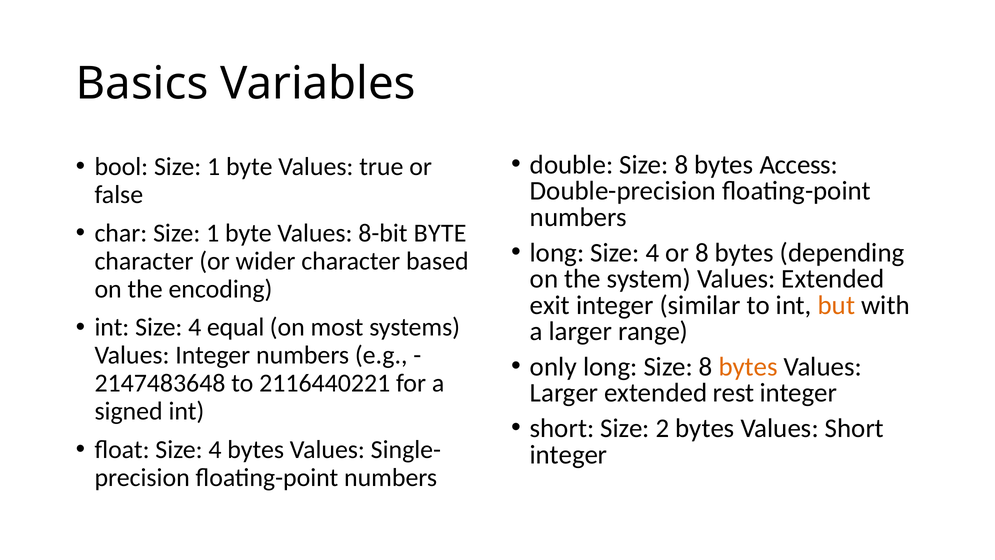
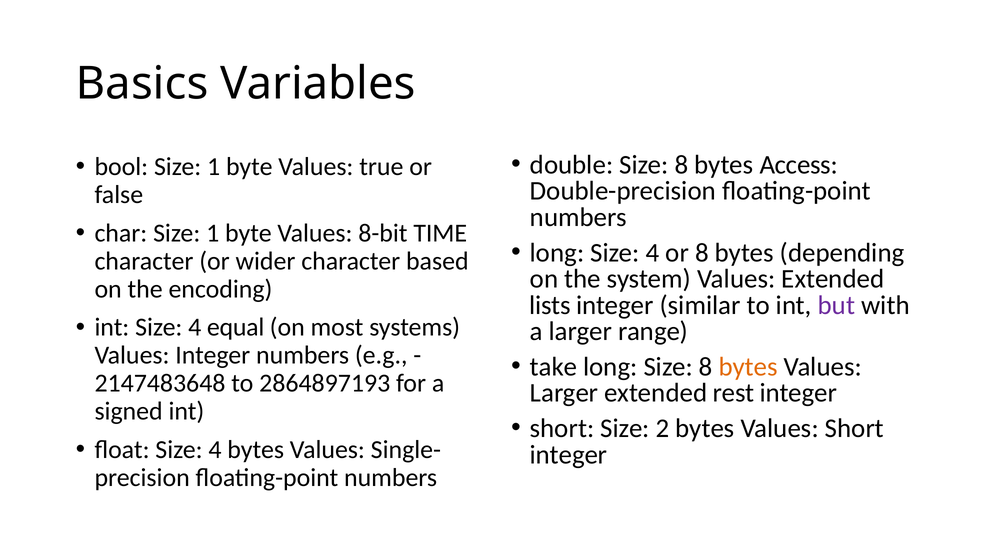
8-bit BYTE: BYTE -> TIME (440, 233)
exit: exit -> lists (550, 305)
but colour: orange -> purple (836, 305)
only: only -> take (553, 367)
2116440221: 2116440221 -> 2864897193 (325, 383)
